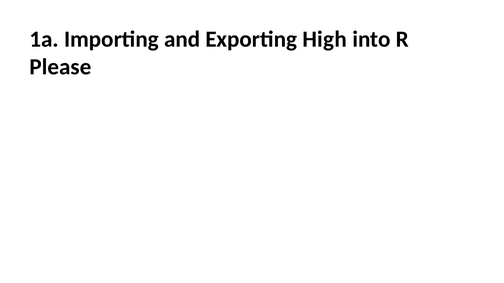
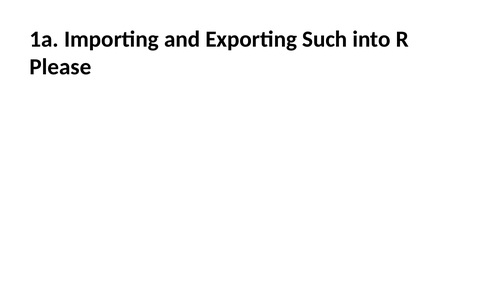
High: High -> Such (325, 39)
